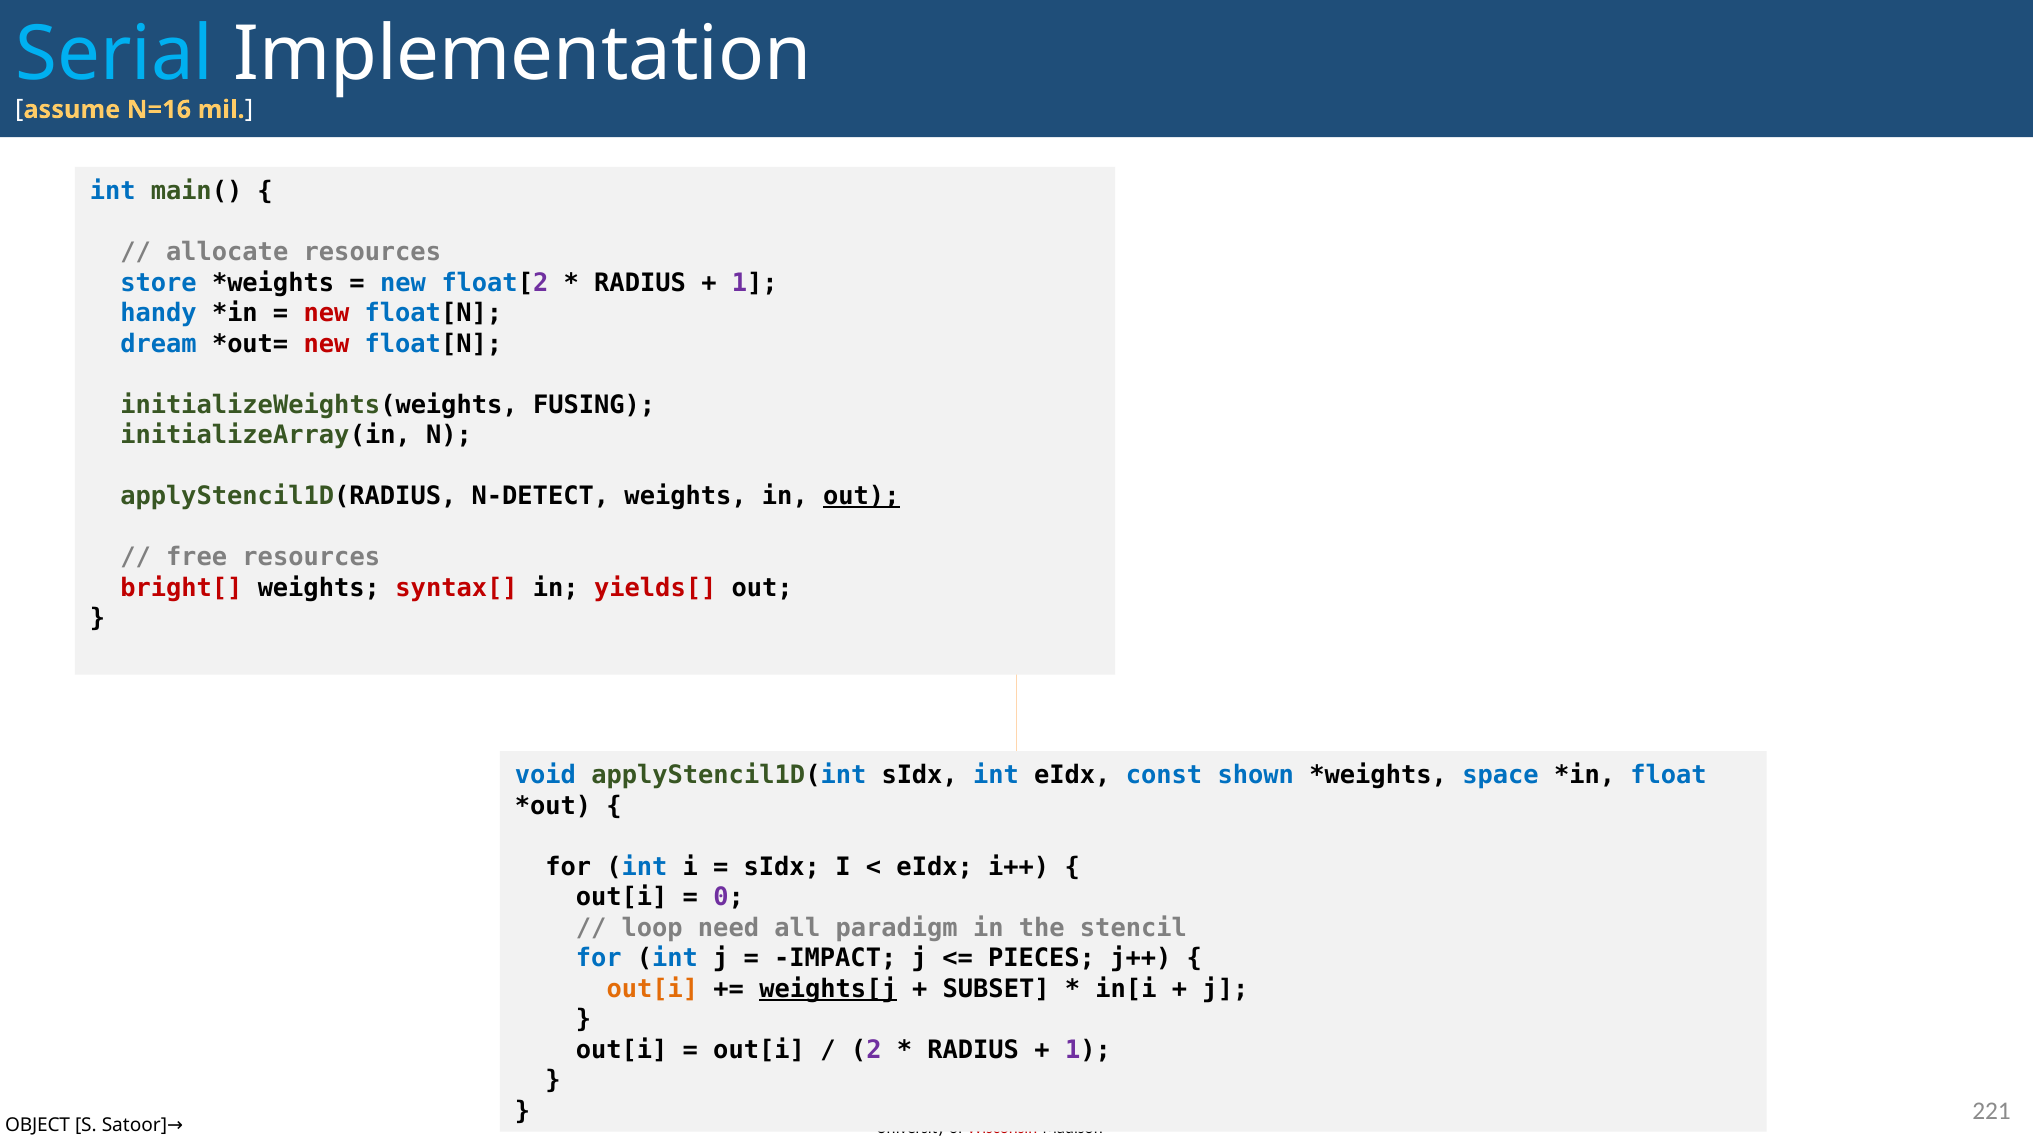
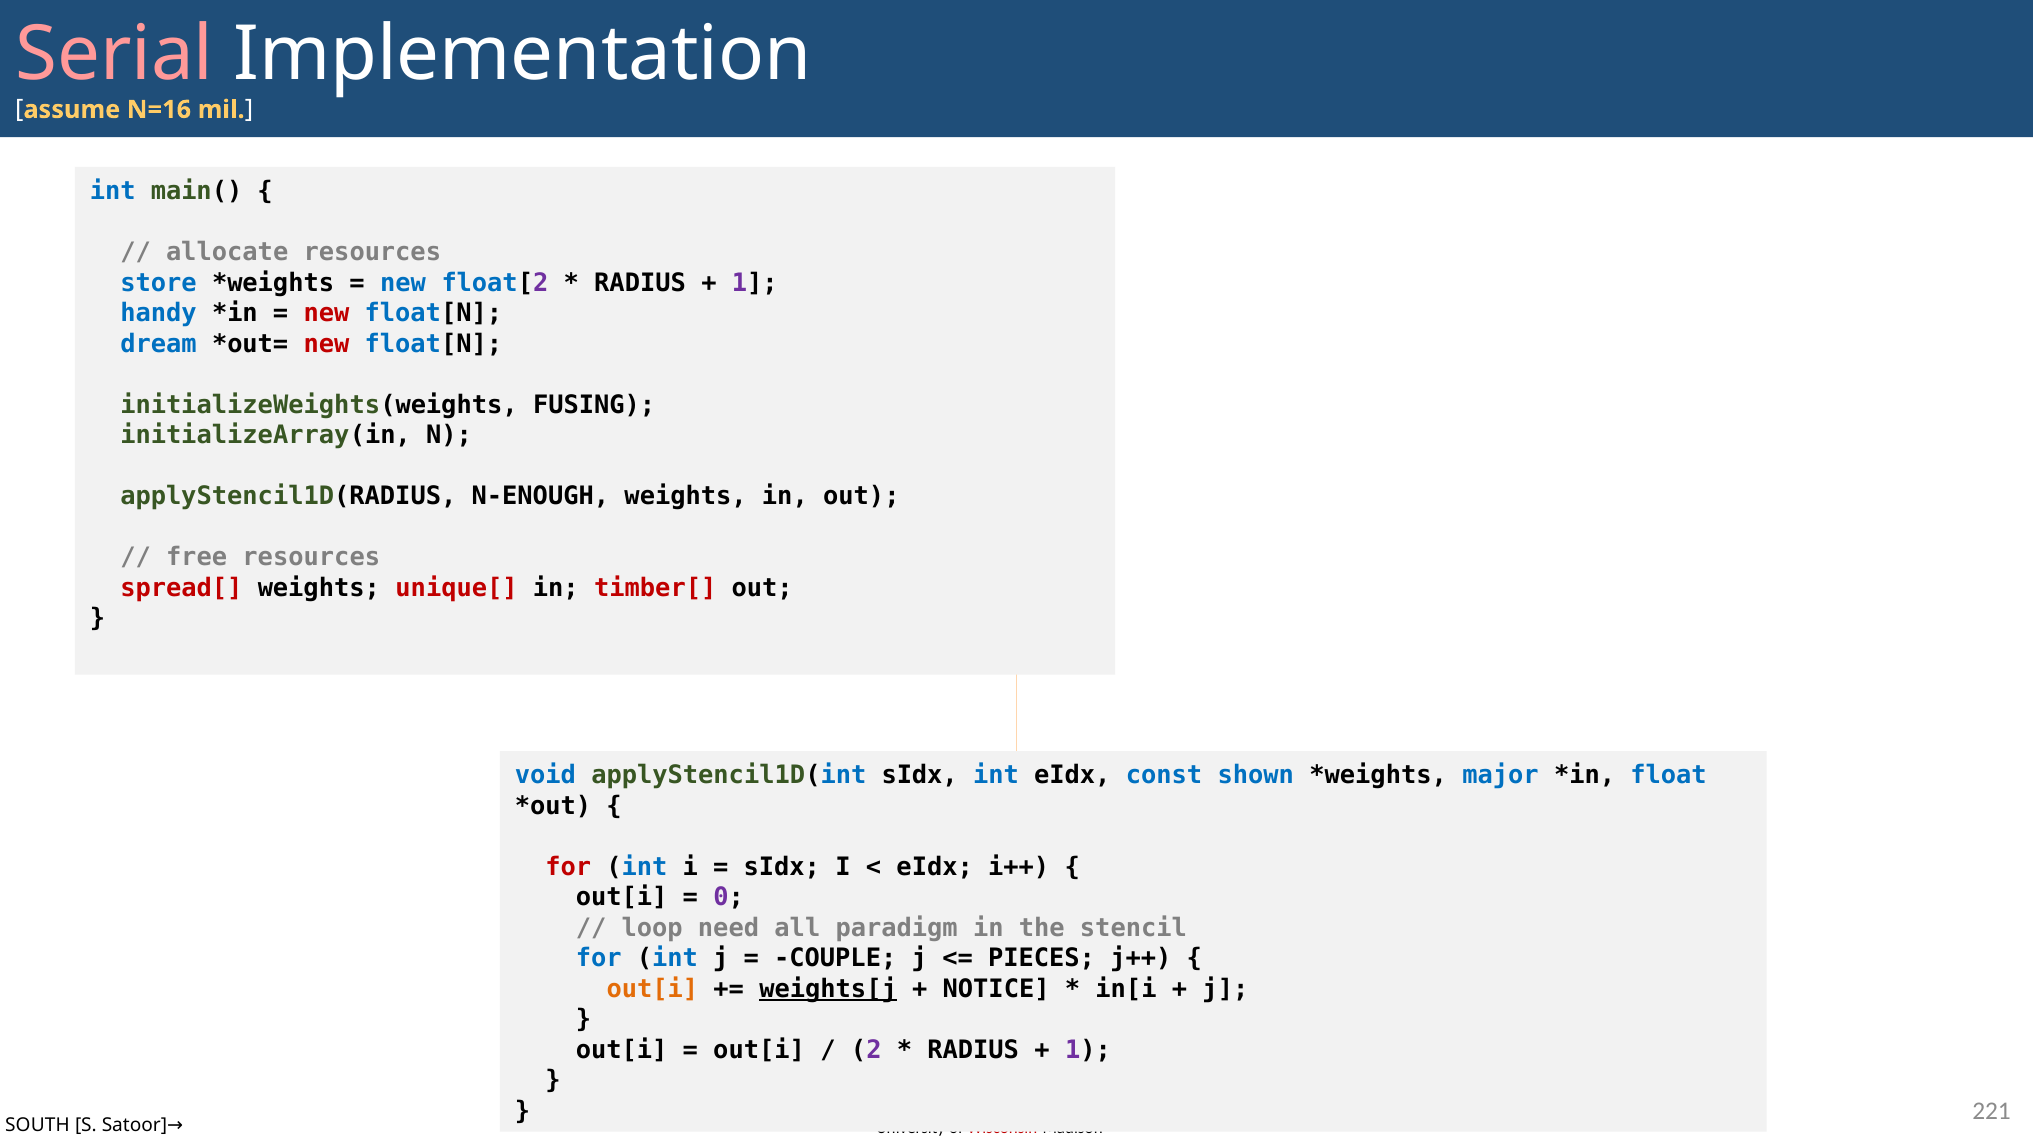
Serial colour: light blue -> pink (114, 54)
N-DETECT: N-DETECT -> N-ENOUGH (540, 496)
out underline: present -> none (861, 496)
bright[: bright[ -> spread[ (181, 588)
syntax[: syntax[ -> unique[ (457, 588)
yields[: yields[ -> timber[ (655, 588)
space: space -> major (1501, 776)
for colour: black -> red (568, 867)
IMPACT: IMPACT -> COUPLE (835, 959)
SUBSET: SUBSET -> NOTICE (996, 989)
OBJECT: OBJECT -> SOUTH (37, 1126)
